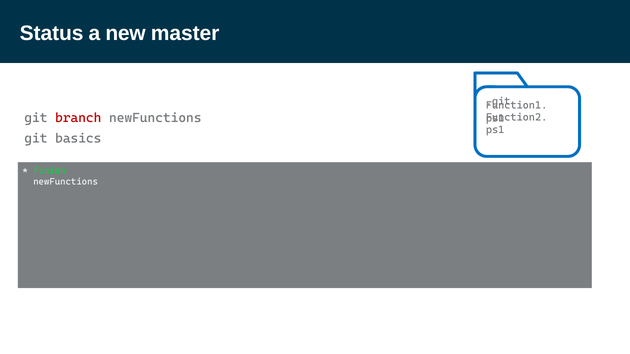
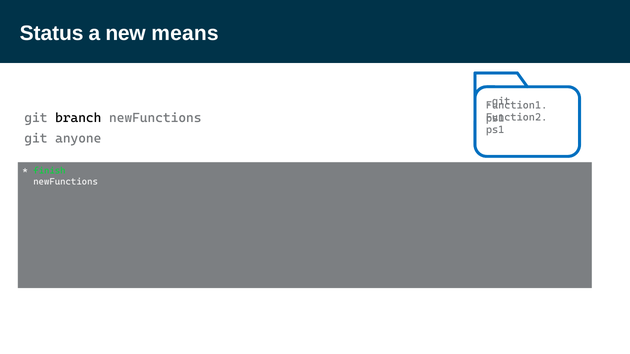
master: master -> means (185, 33)
branch colour: red -> black (78, 118)
basics: basics -> anyone (78, 139)
